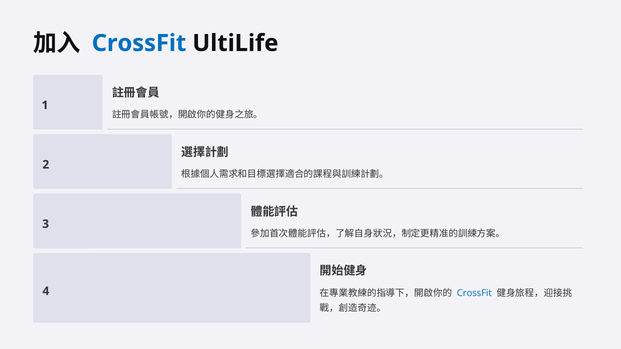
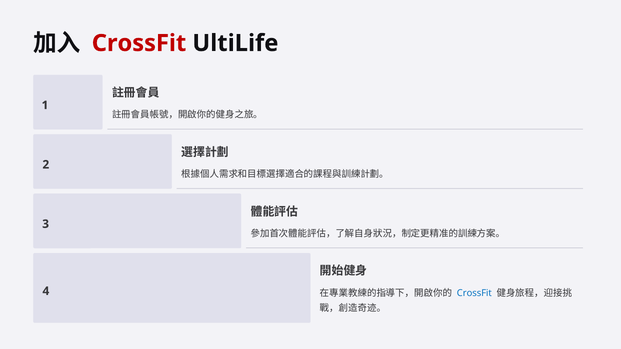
CrossFit colour: blue -> red (139, 43)
